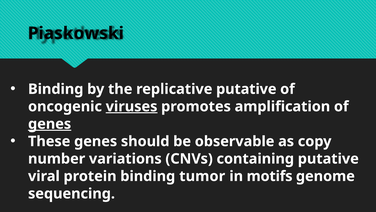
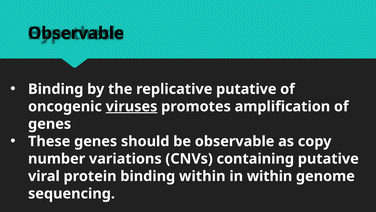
Piaskowski: Piaskowski -> Observable (76, 33)
genes underline: present -> none (50, 124)
binding tumor: tumor -> within (202, 176)
in motifs: motifs -> within (270, 176)
